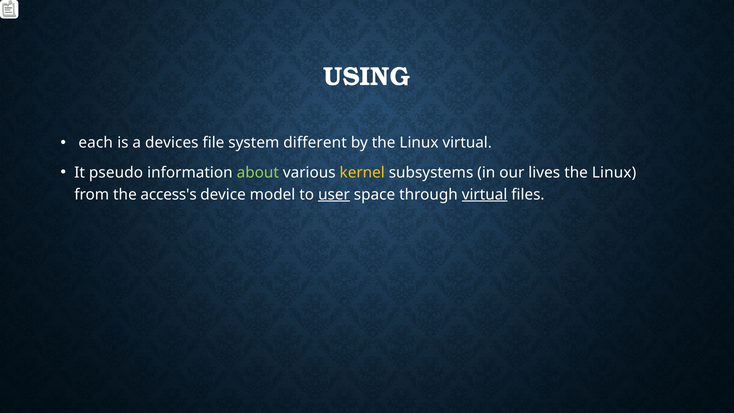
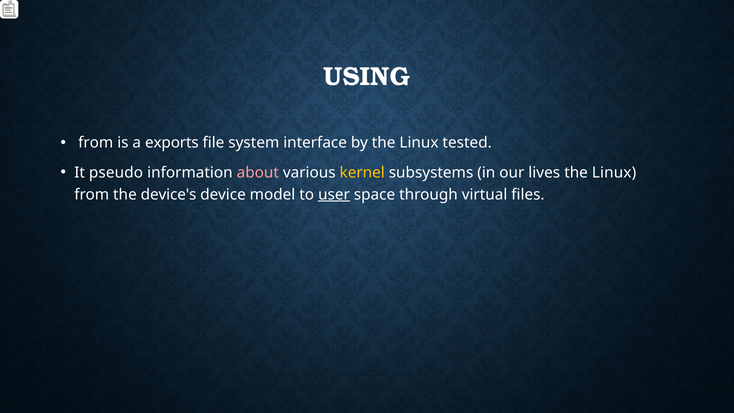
each: each -> from (96, 143)
devices: devices -> exports (172, 143)
different: different -> interface (315, 143)
Linux virtual: virtual -> tested (467, 143)
about colour: light green -> pink (258, 173)
access's: access's -> device's (169, 195)
virtual underline: present -> none (485, 195)
